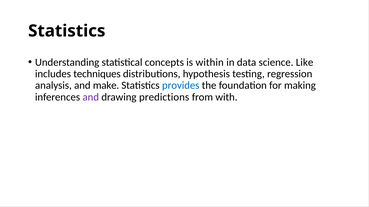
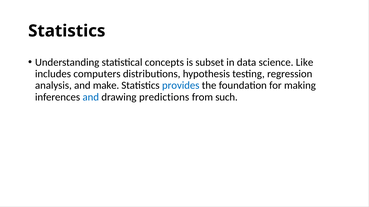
within: within -> subset (210, 62)
techniques: techniques -> computers (97, 74)
and colour: purple -> blue (91, 97)
with: with -> such (226, 97)
